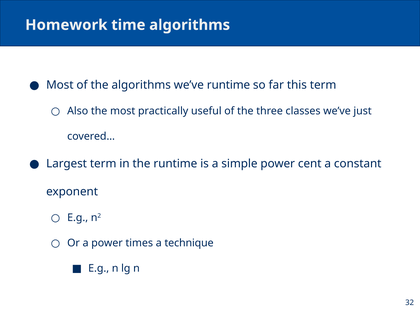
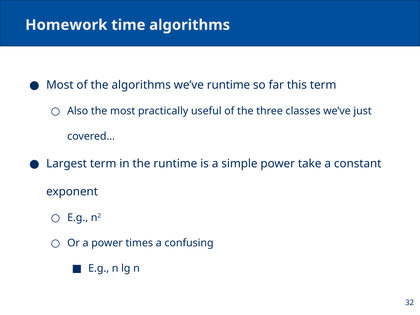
cent: cent -> take (310, 164)
technique: technique -> confusing (189, 243)
